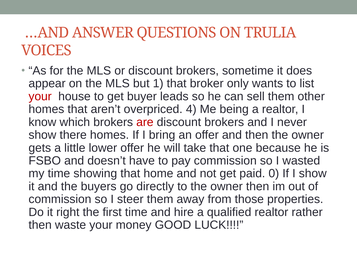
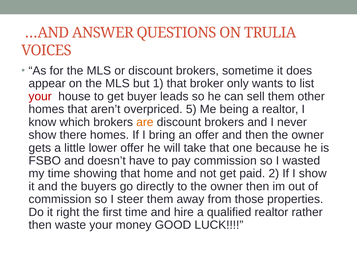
4: 4 -> 5 (191, 109)
are colour: red -> orange (145, 122)
0: 0 -> 2 (274, 173)
